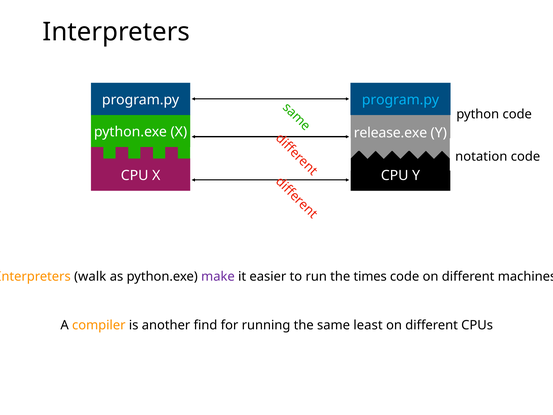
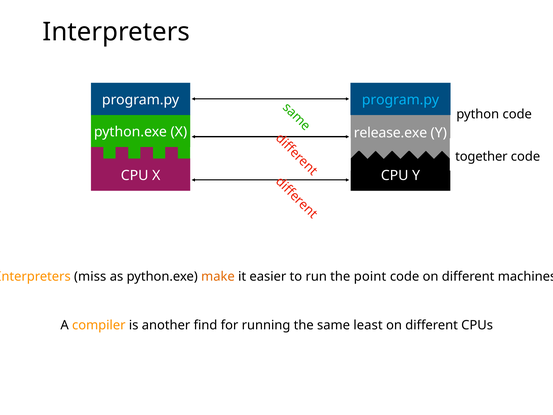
notation: notation -> together (481, 156)
walk: walk -> miss (90, 276)
make colour: purple -> orange (218, 276)
times: times -> point (370, 276)
